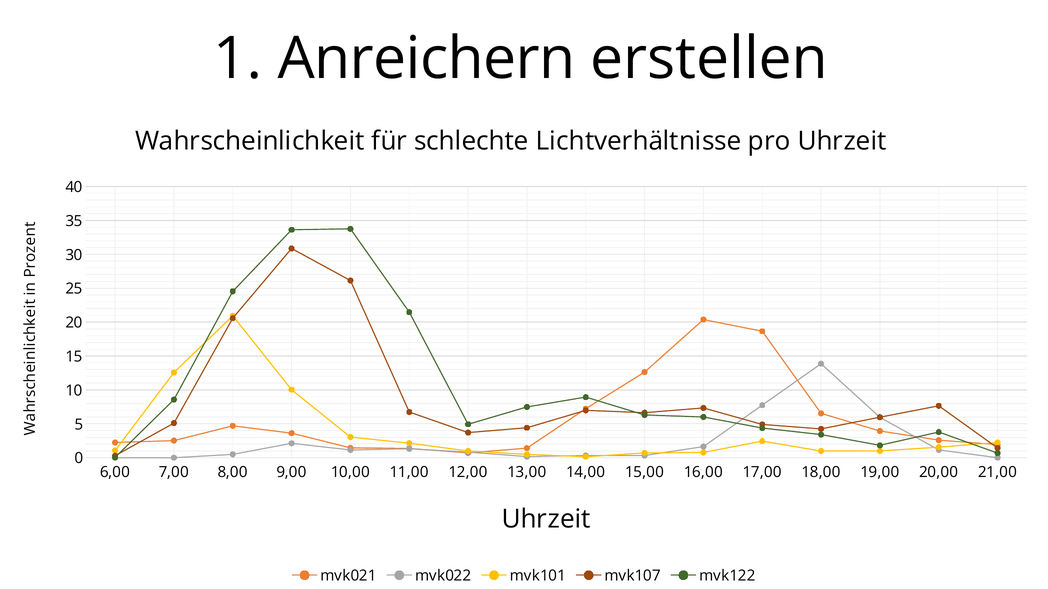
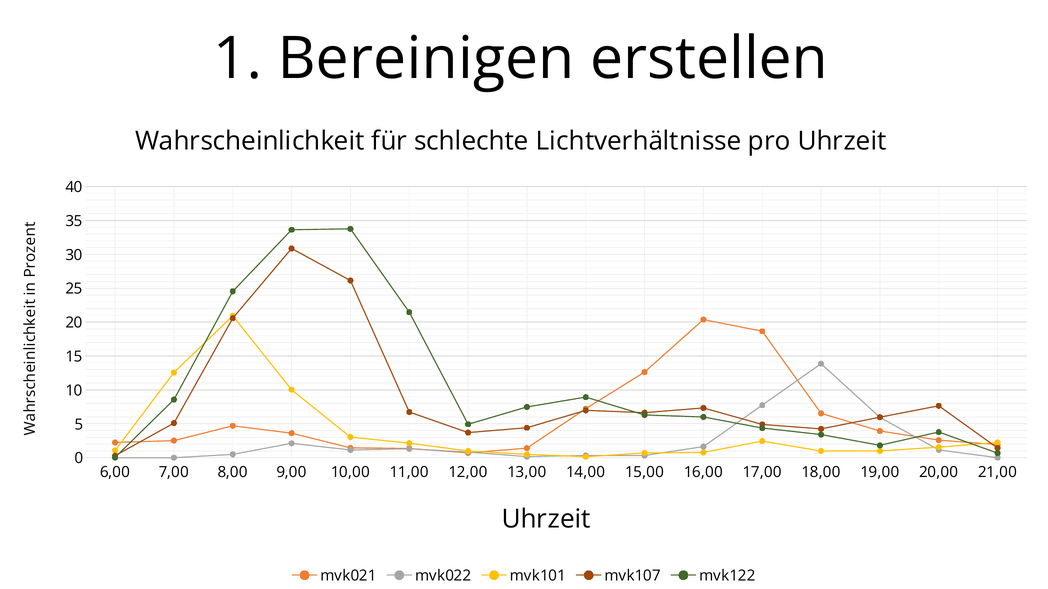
Anreichern: Anreichern -> Bereinigen (426, 59)
